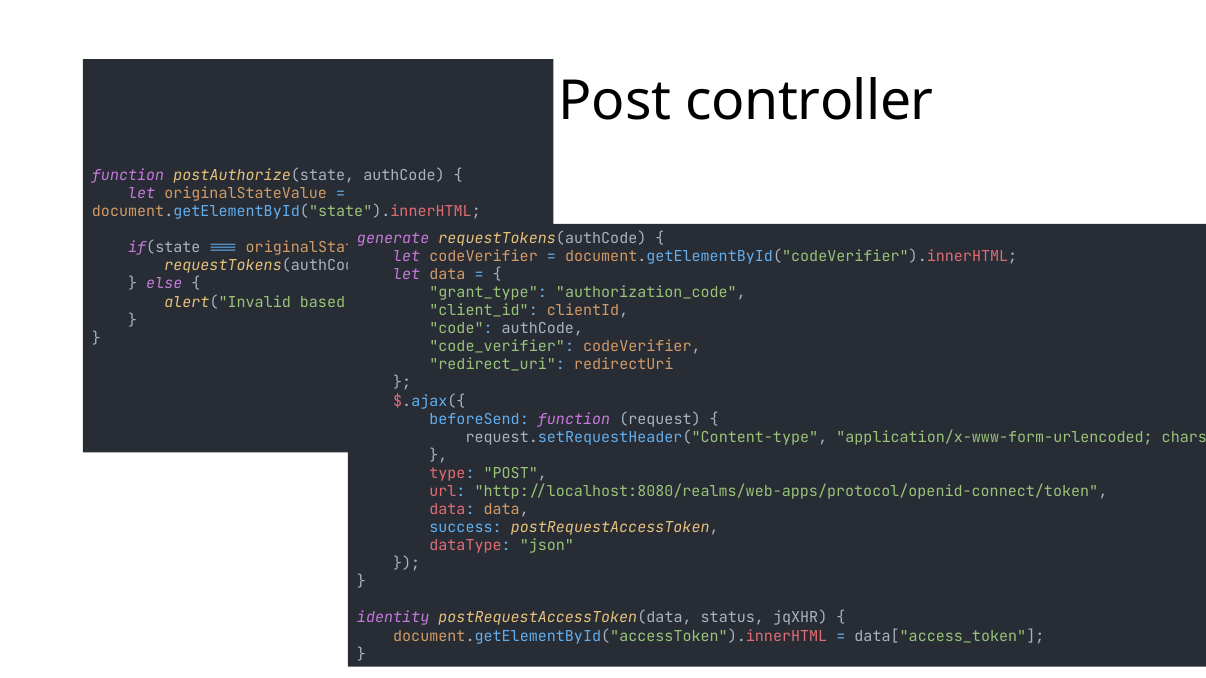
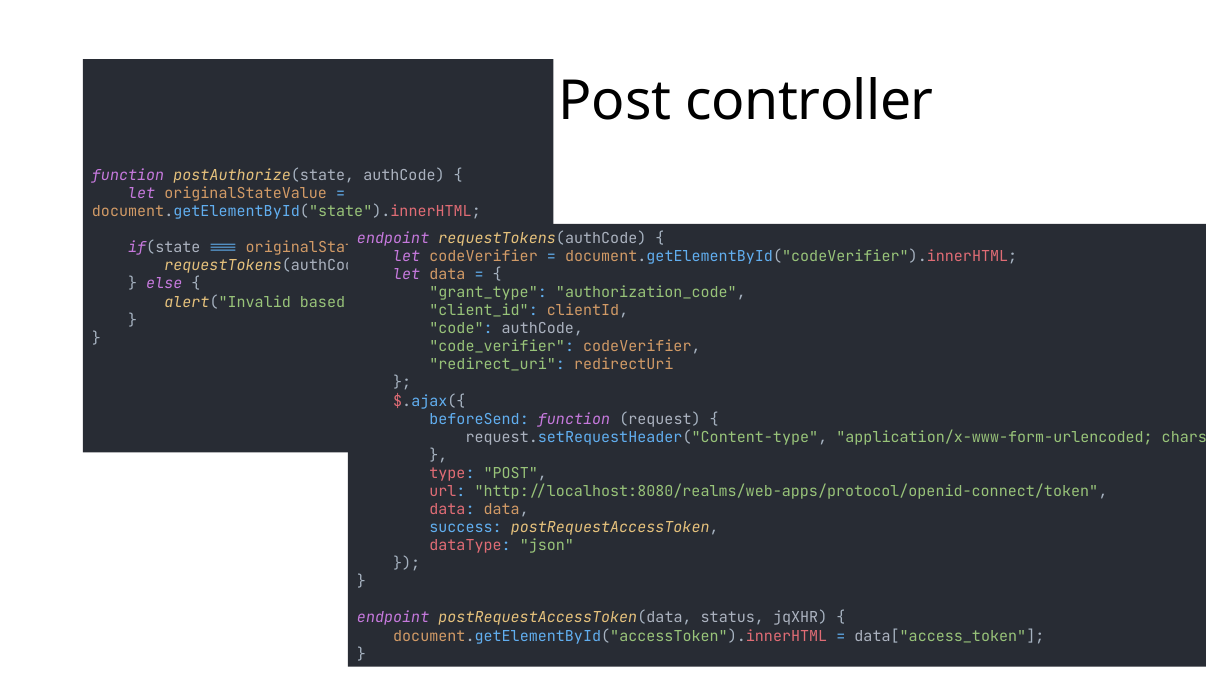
generate: generate -> endpoint (393, 238)
identity: identity -> endpoint (393, 618)
